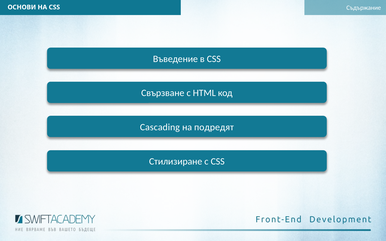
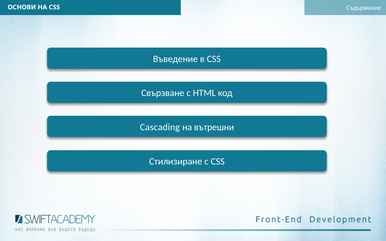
подредят: подредят -> вътрешни (214, 127)
